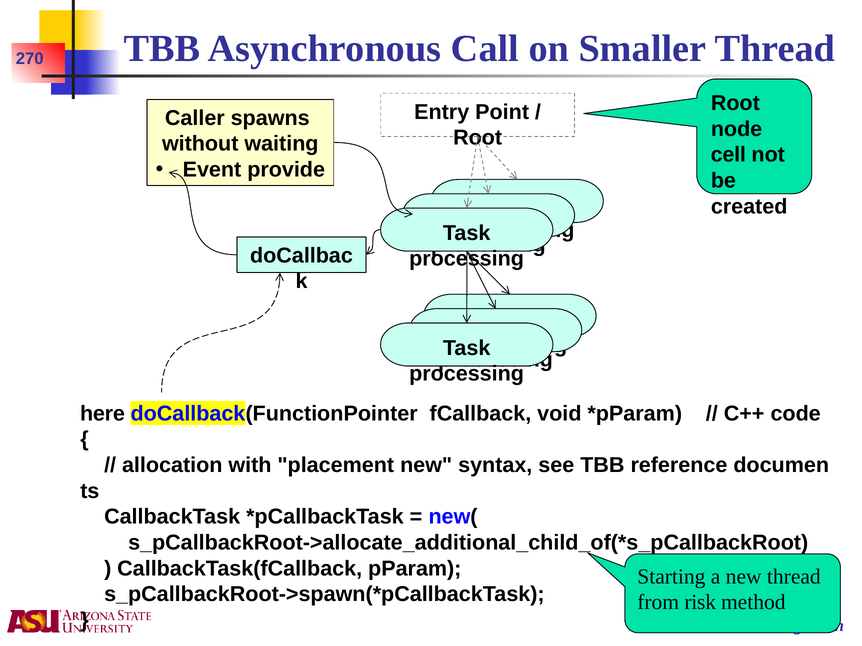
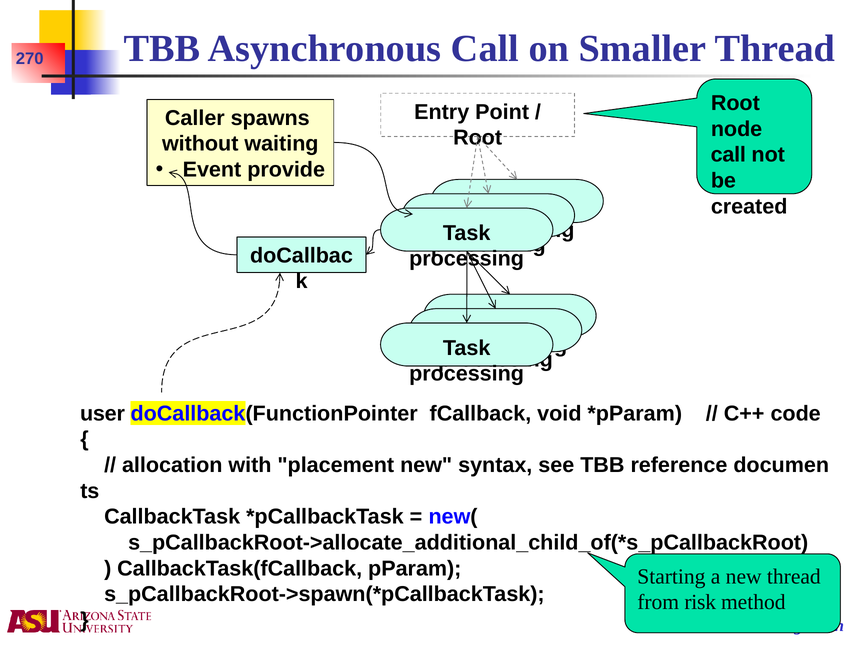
cell: cell -> call (728, 155)
here: here -> user (102, 414)
